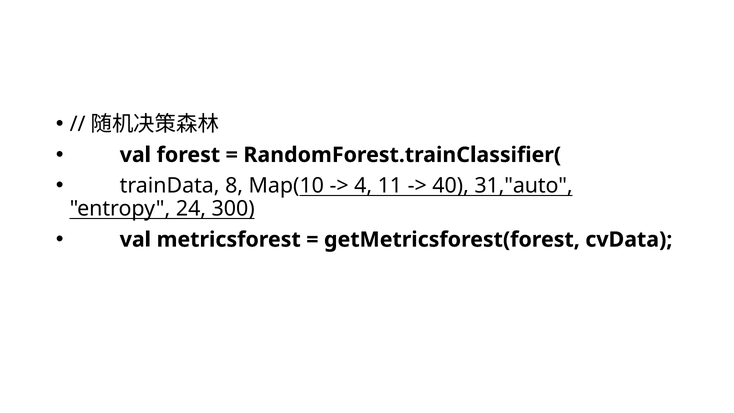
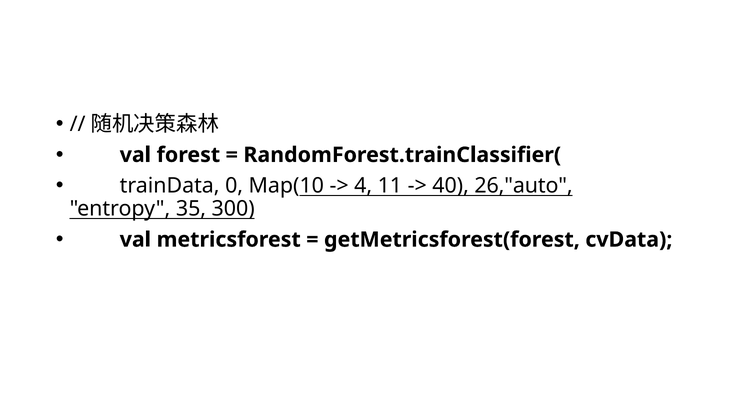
8: 8 -> 0 (234, 186)
31,"auto: 31,"auto -> 26,"auto (524, 186)
24: 24 -> 35 (191, 209)
